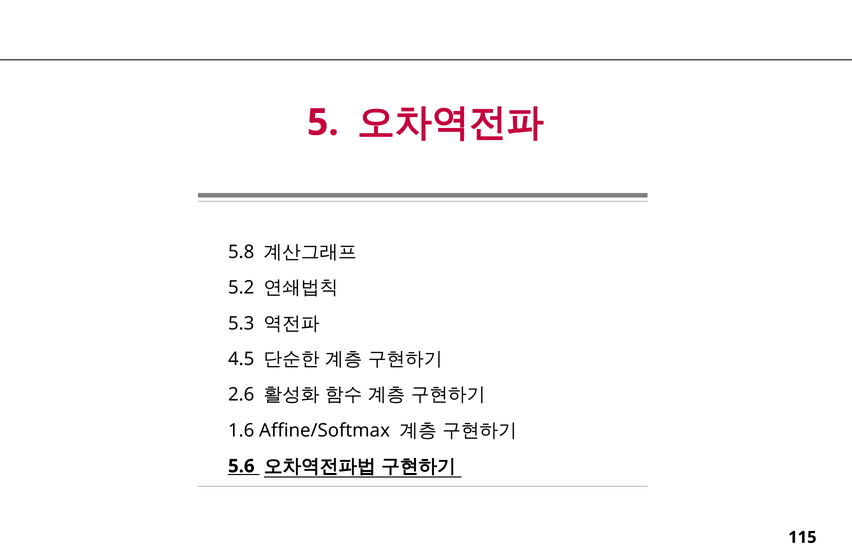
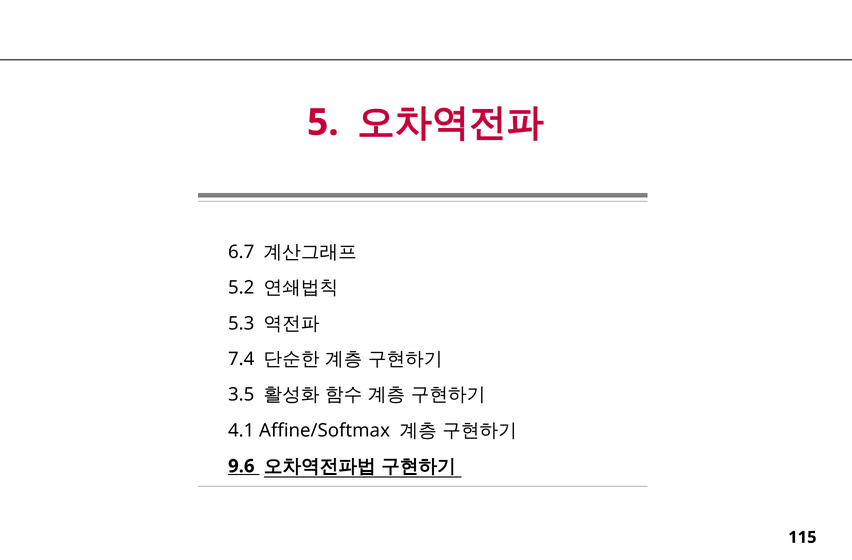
5.8: 5.8 -> 6.7 (241, 252)
4.5: 4.5 -> 7.4 (241, 359)
2.6: 2.6 -> 3.5 (241, 395)
1.6: 1.6 -> 4.1 (241, 430)
5.6: 5.6 -> 9.6 (241, 466)
